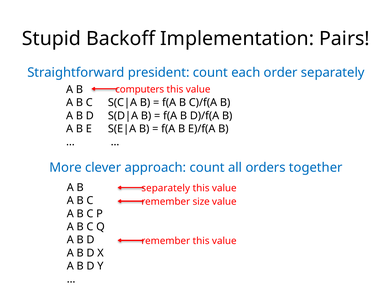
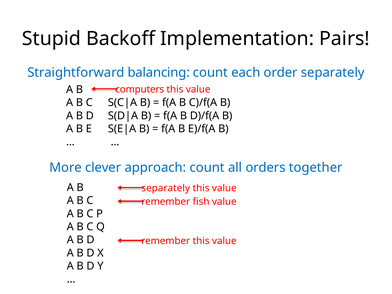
president: president -> balancing (159, 73)
size: size -> fish (201, 202)
